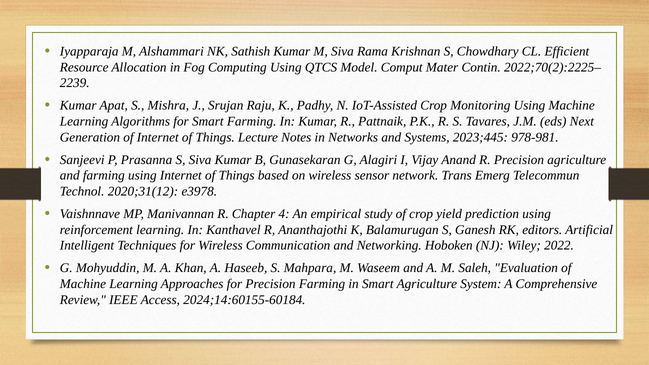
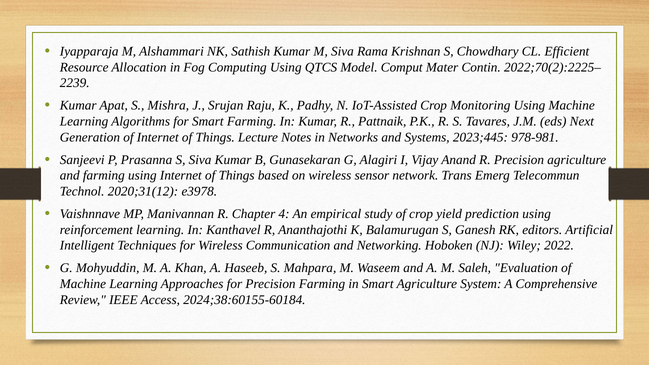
2024;14:60155-60184: 2024;14:60155-60184 -> 2024;38:60155-60184 (244, 300)
